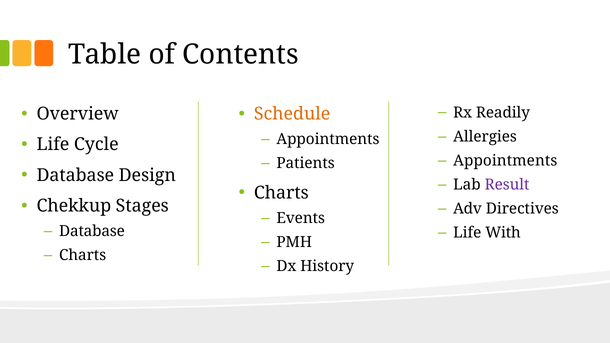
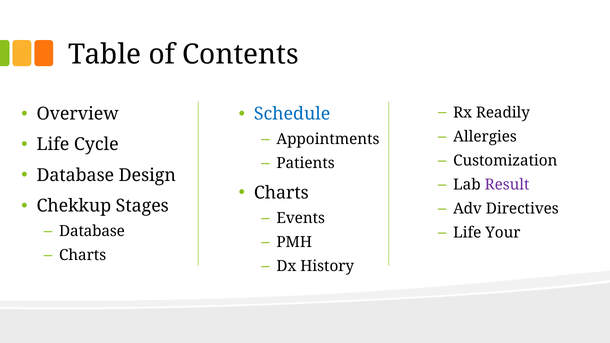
Schedule colour: orange -> blue (292, 114)
Appointments: Appointments -> Customization (505, 161)
With: With -> Your (503, 233)
